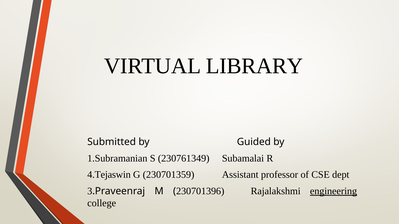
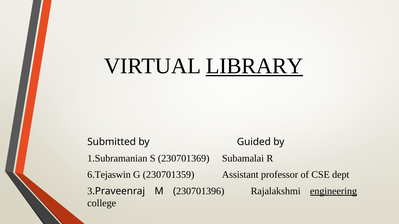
LIBRARY underline: none -> present (255, 66)
230761349: 230761349 -> 230701369 (184, 159)
4.Tejaswin: 4.Tejaswin -> 6.Tejaswin (109, 175)
